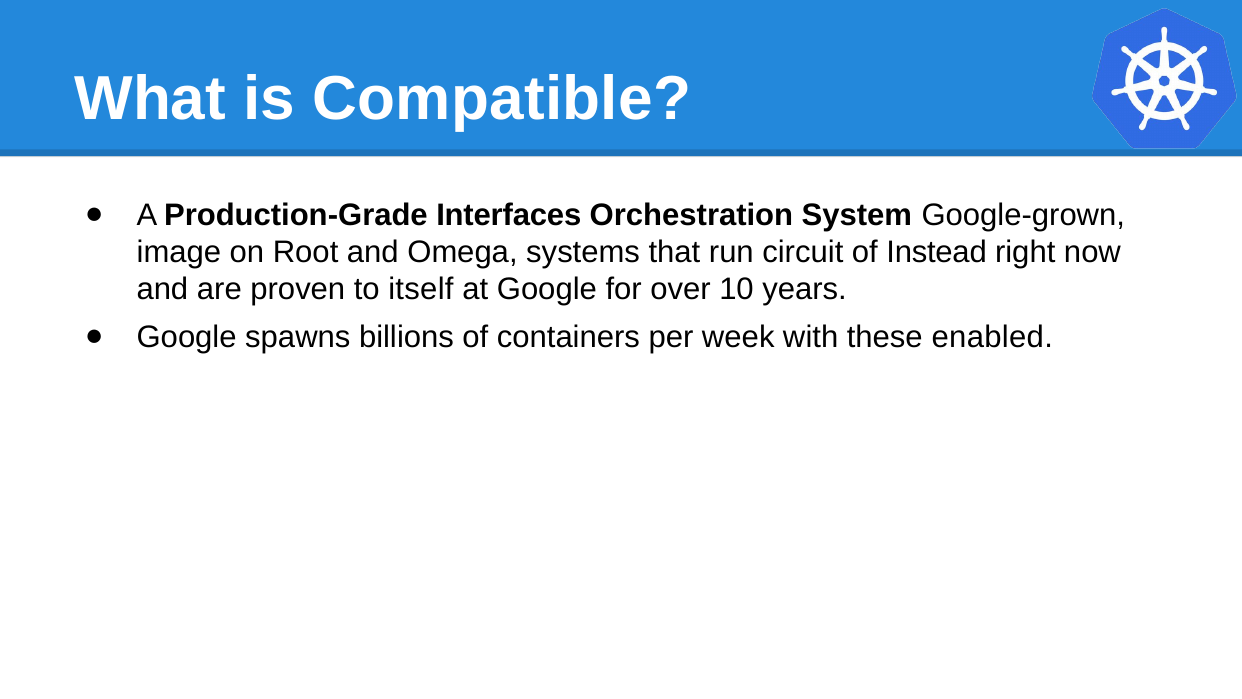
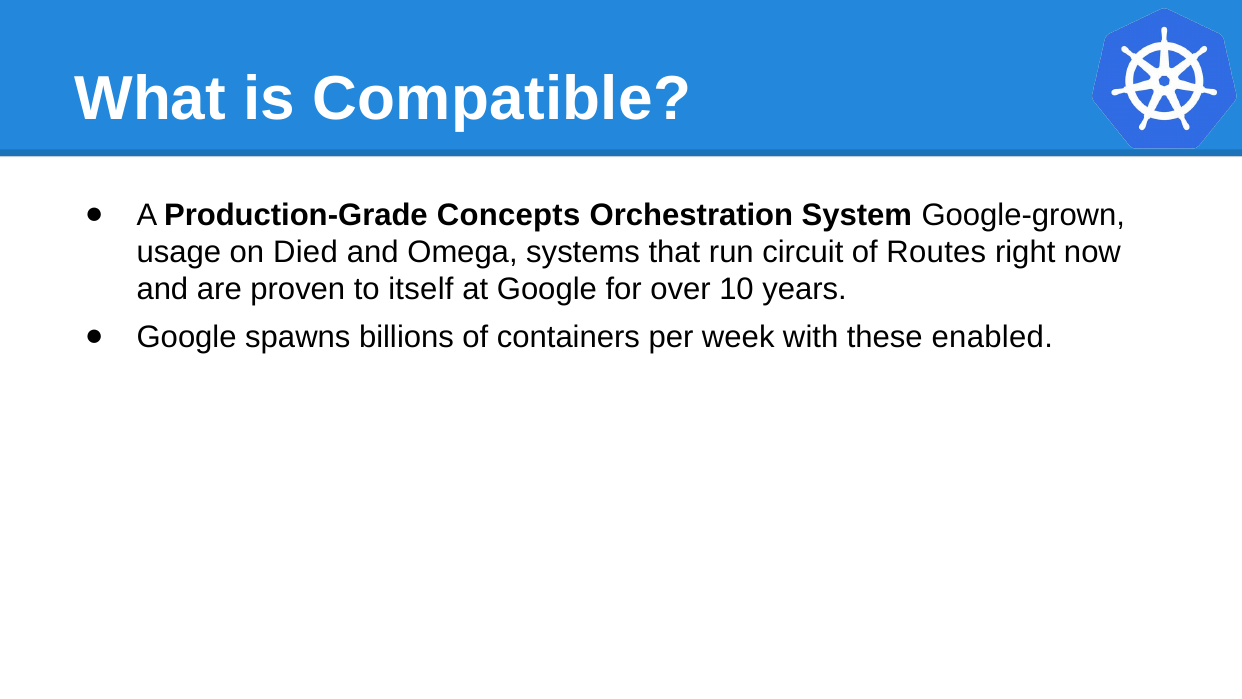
Interfaces: Interfaces -> Concepts (509, 215)
image: image -> usage (179, 252)
Root: Root -> Died (305, 252)
Instead: Instead -> Routes (936, 252)
